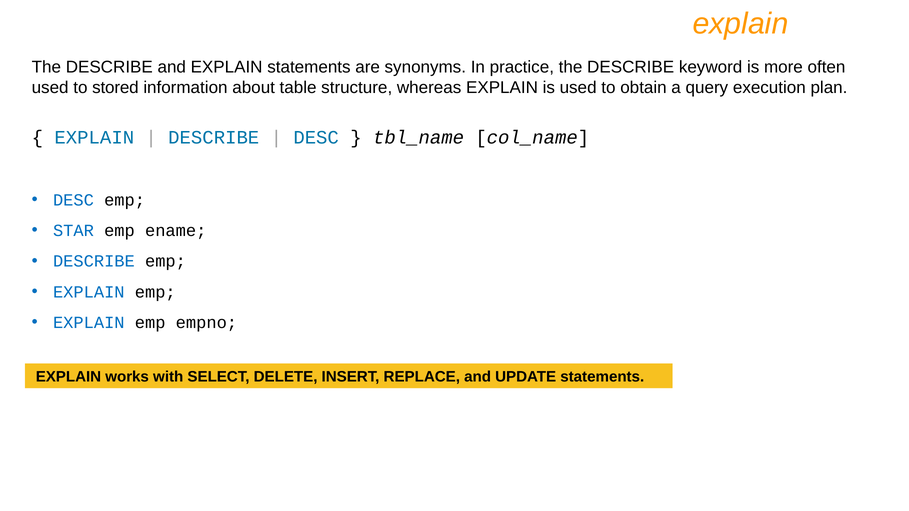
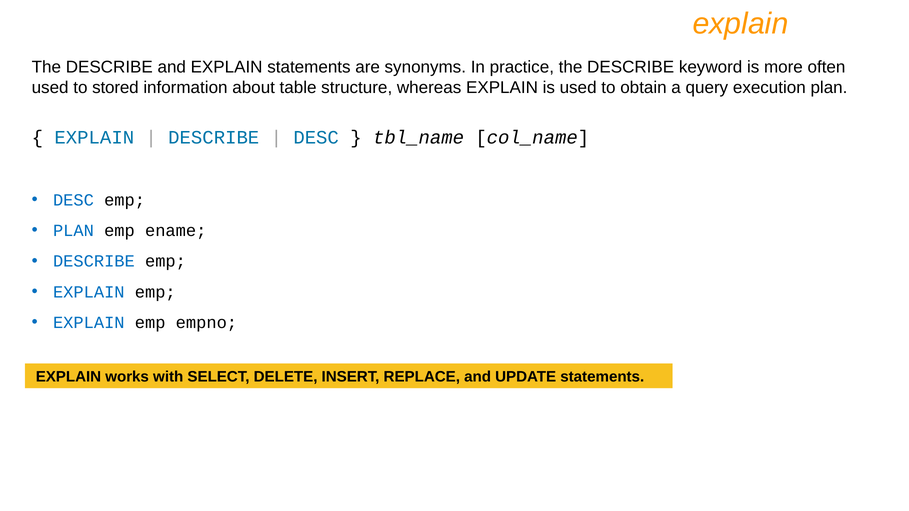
STAR: STAR -> PLAN (73, 231)
